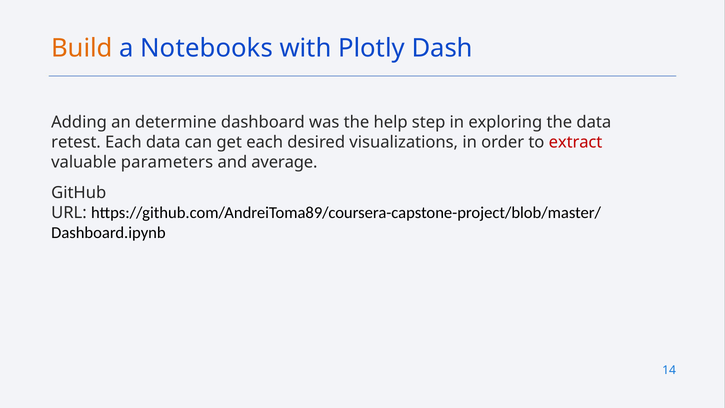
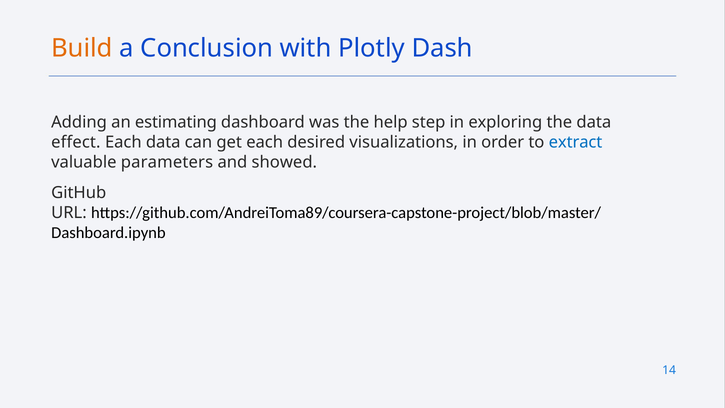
Notebooks: Notebooks -> Conclusion (207, 48)
determine: determine -> estimating (176, 122)
retest: retest -> effect (76, 142)
extract colour: red -> blue (576, 142)
average: average -> showed (284, 162)
